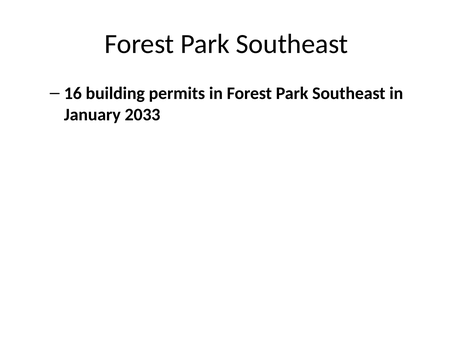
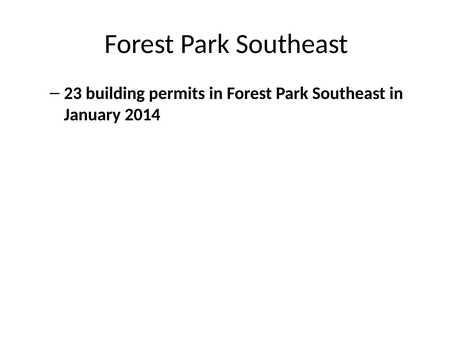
16: 16 -> 23 (73, 93)
2033: 2033 -> 2014 (143, 114)
